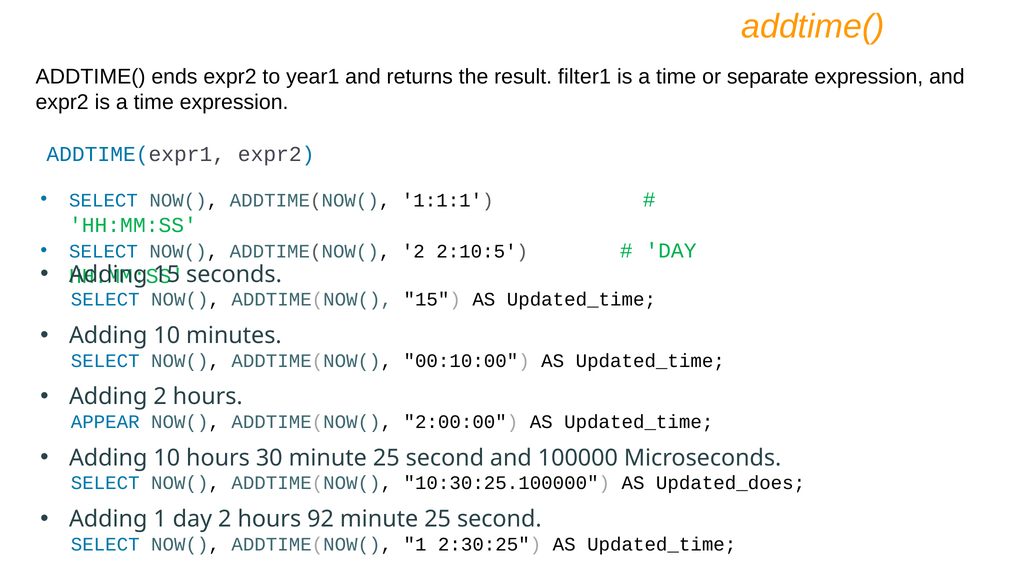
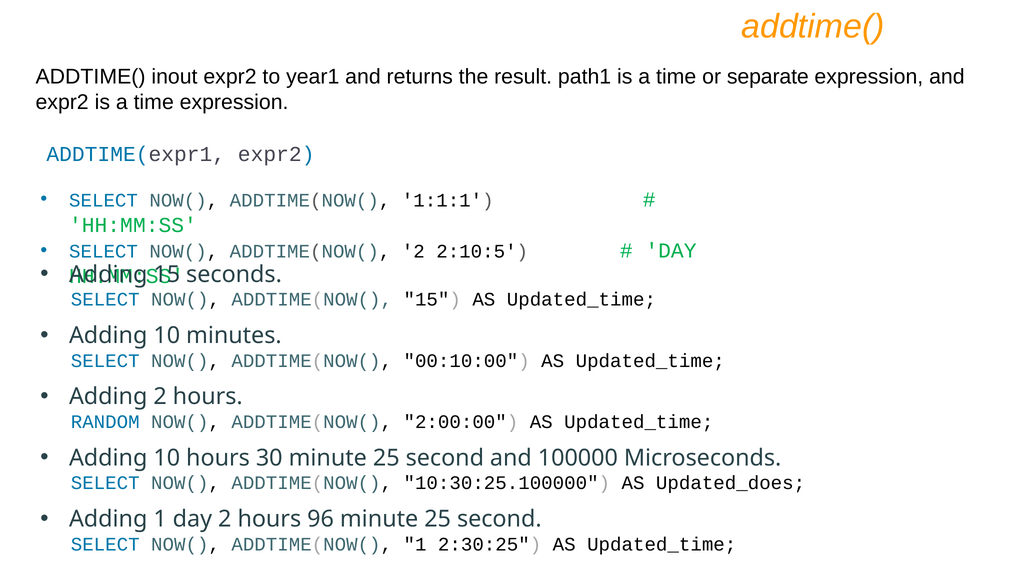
ends: ends -> inout (174, 77)
filter1: filter1 -> path1 (585, 77)
APPEAR: APPEAR -> RANDOM (105, 422)
92: 92 -> 96 (321, 519)
